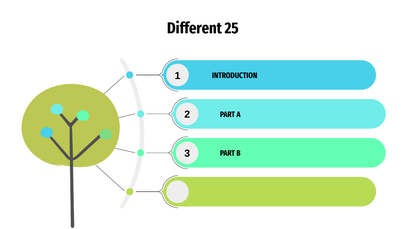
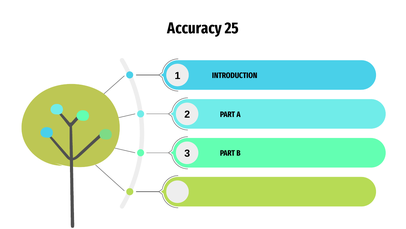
Different: Different -> Accuracy (195, 28)
